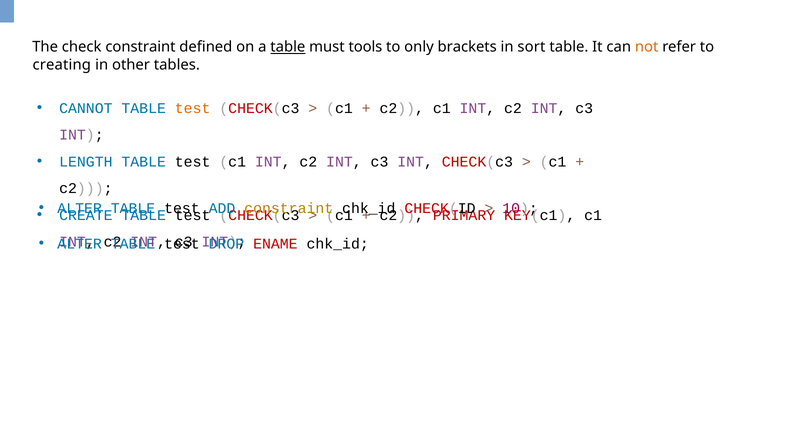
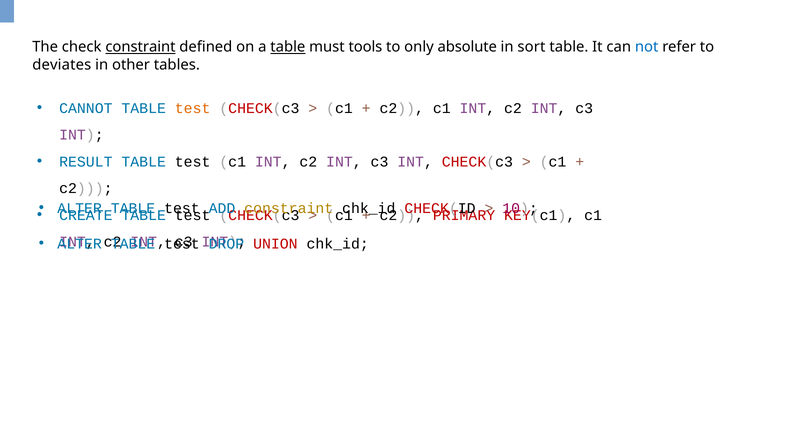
constraint underline: none -> present (140, 47)
brackets: brackets -> absolute (467, 47)
not colour: orange -> blue (647, 47)
creating: creating -> deviates (62, 65)
LENGTH: LENGTH -> RESULT (86, 162)
ENAME: ENAME -> UNION (275, 244)
